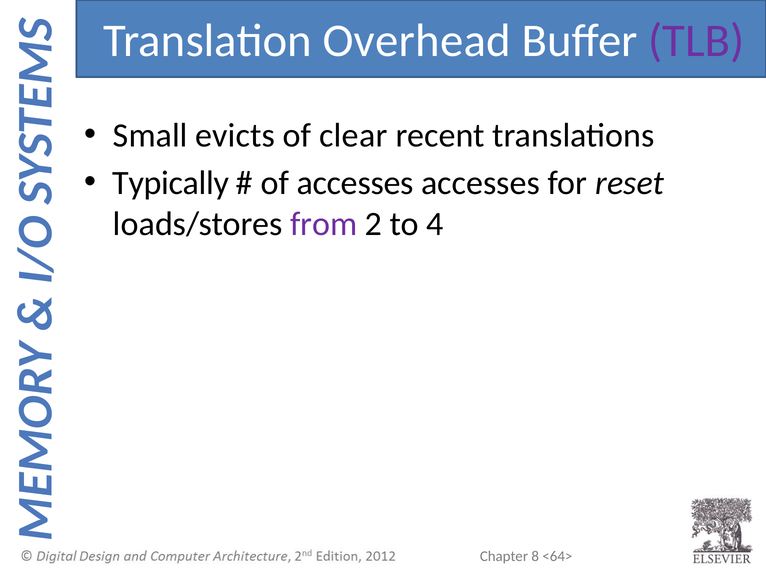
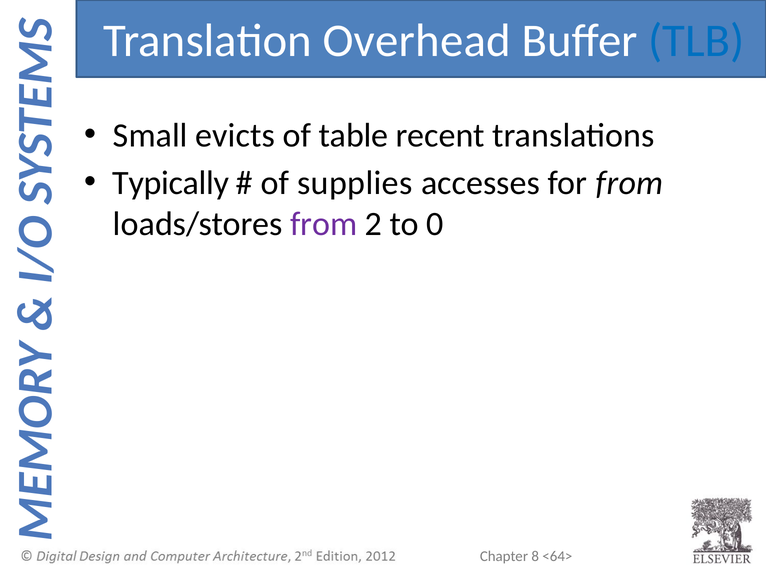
TLB colour: purple -> blue (696, 41)
clear: clear -> table (354, 135)
of accesses: accesses -> supplies (355, 183)
for reset: reset -> from (630, 183)
4: 4 -> 0 (435, 224)
